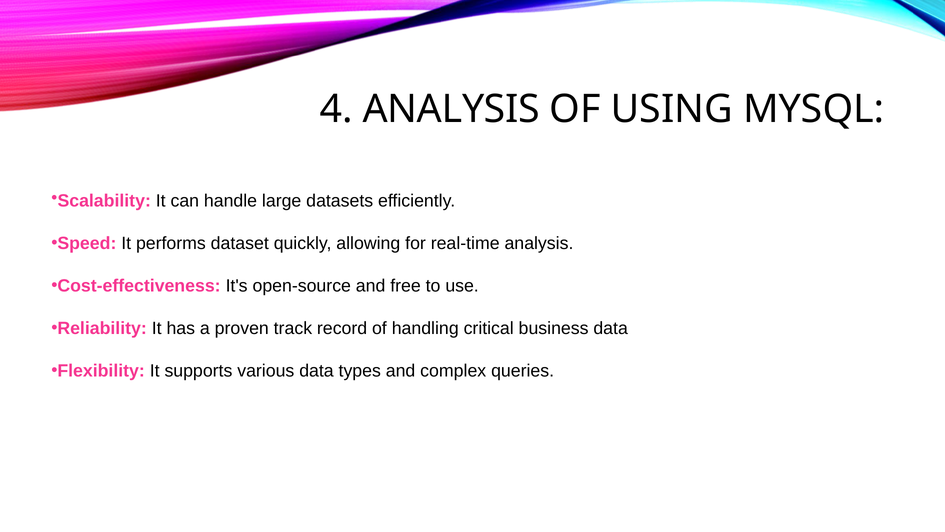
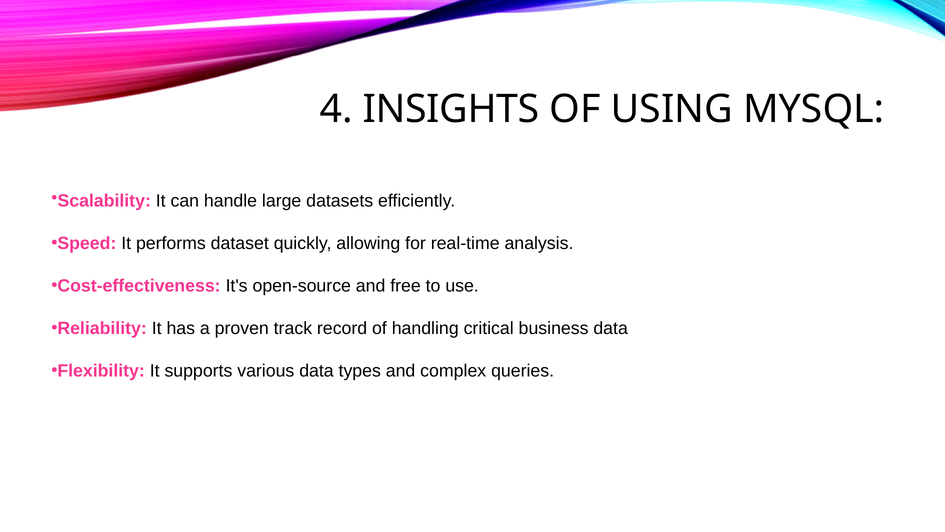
4 ANALYSIS: ANALYSIS -> INSIGHTS (451, 109)
